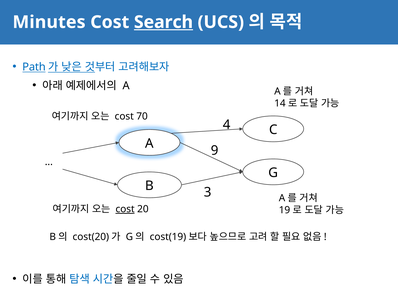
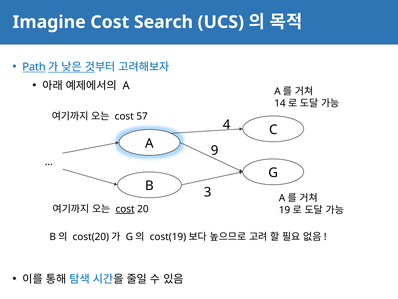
Minutes: Minutes -> Imagine (49, 22)
Search underline: present -> none (163, 22)
70: 70 -> 57 (142, 116)
